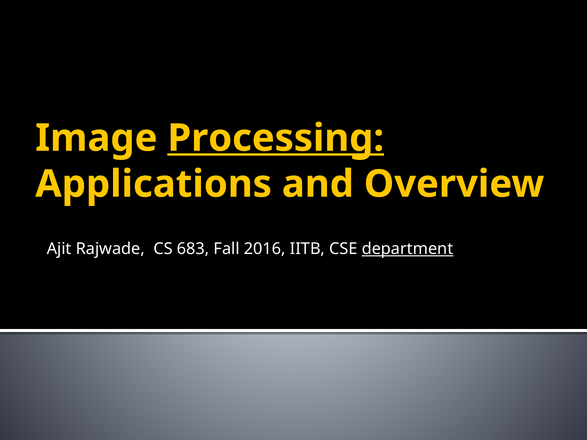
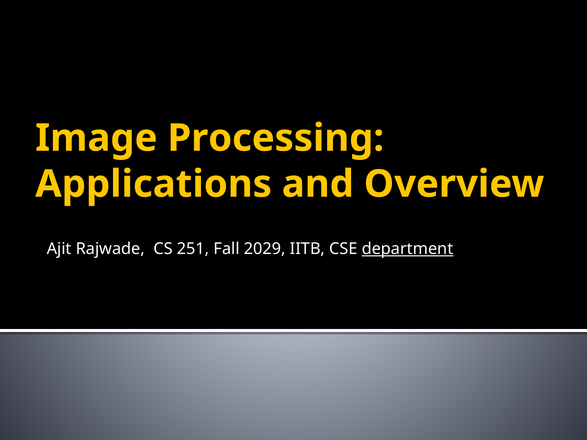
Processing underline: present -> none (276, 138)
683: 683 -> 251 (193, 249)
2016: 2016 -> 2029 (265, 249)
